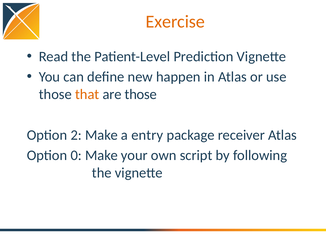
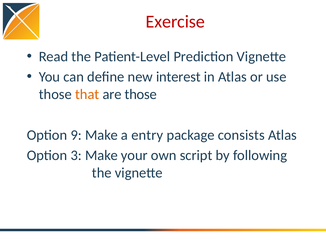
Exercise colour: orange -> red (175, 22)
happen: happen -> interest (178, 77)
2: 2 -> 9 (76, 135)
receiver: receiver -> consists (241, 135)
0: 0 -> 3 (76, 155)
